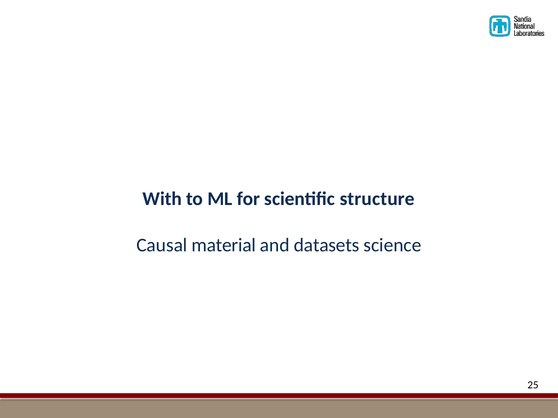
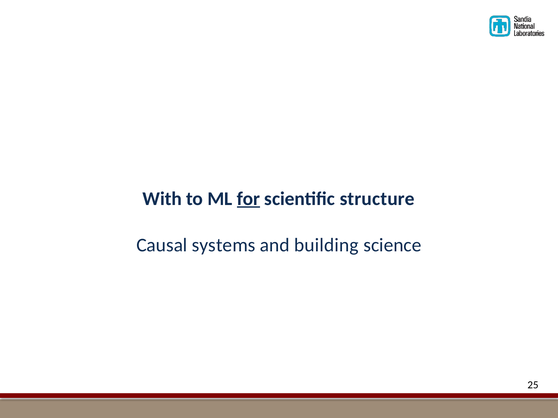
for underline: none -> present (248, 199)
material: material -> systems (224, 245)
datasets: datasets -> building (326, 245)
